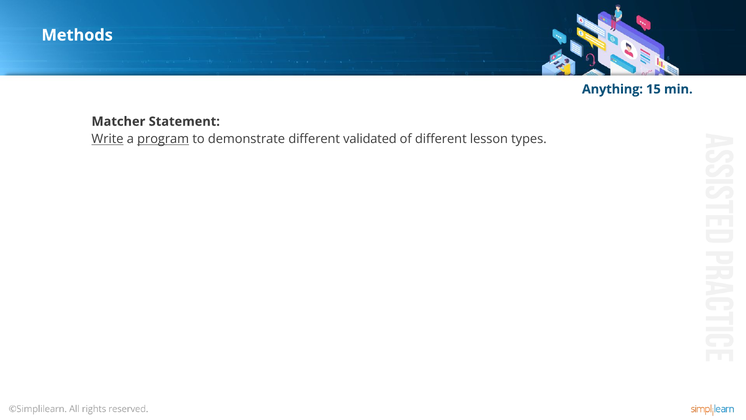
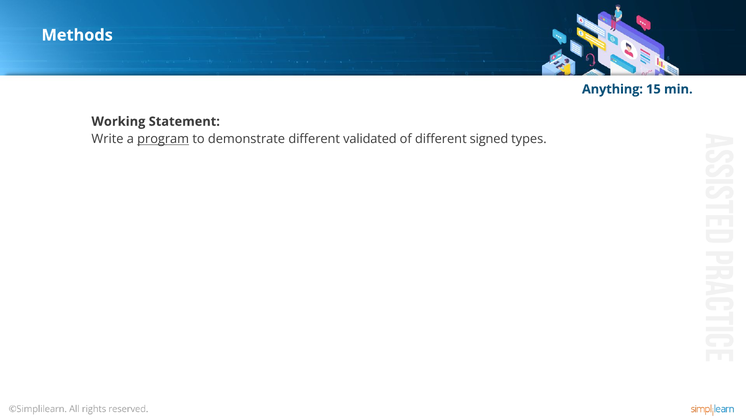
Matcher: Matcher -> Working (118, 121)
Write underline: present -> none (107, 139)
lesson: lesson -> signed (489, 139)
